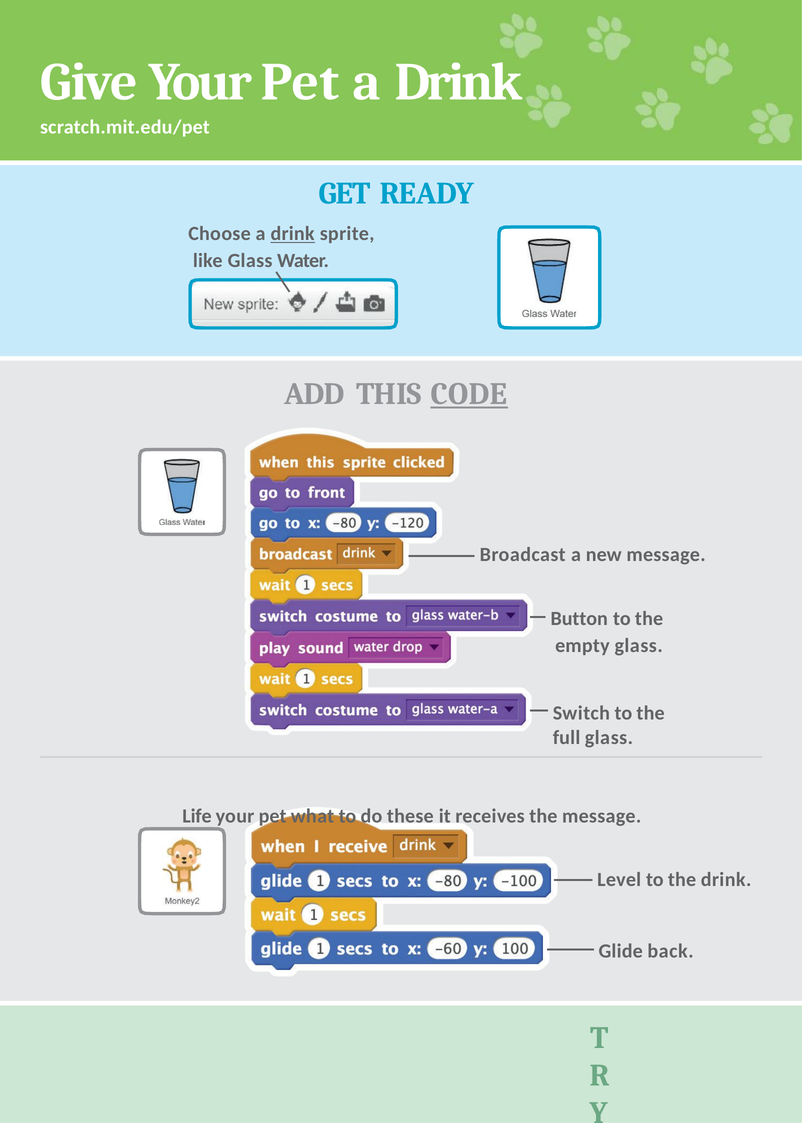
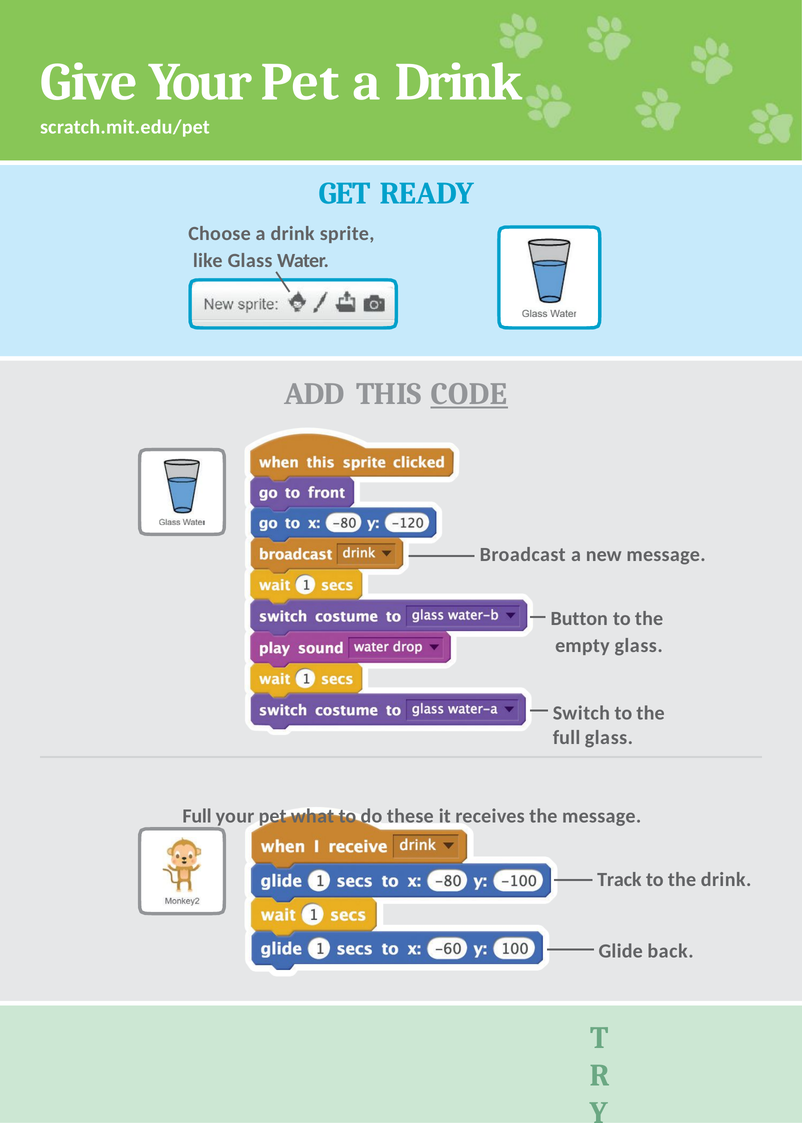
drink underline: present -> none (293, 234)
Life: Life -> Full (197, 816)
Level: Level -> Track (619, 879)
